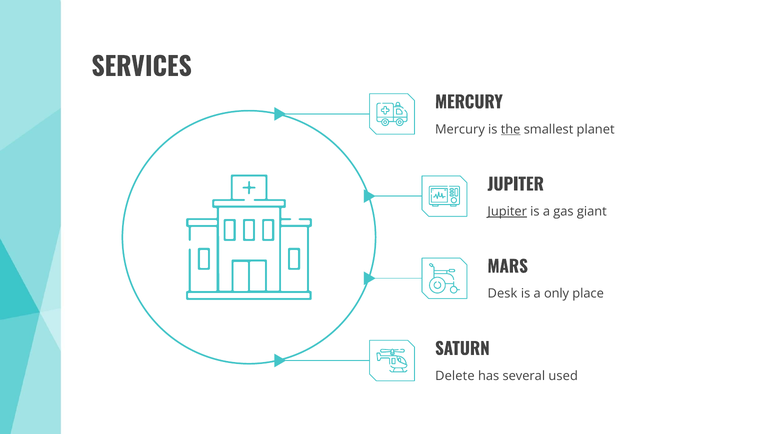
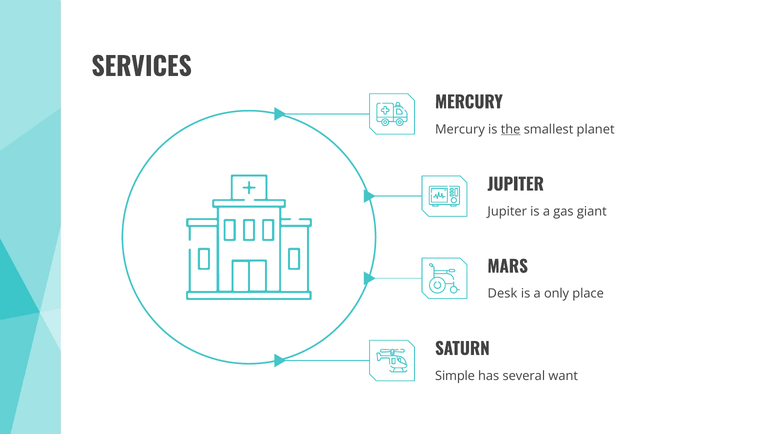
Jupiter underline: present -> none (507, 212)
Delete: Delete -> Simple (455, 376)
used: used -> want (563, 376)
